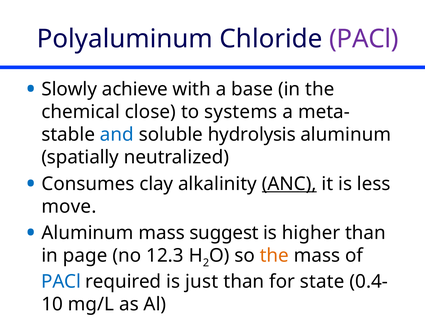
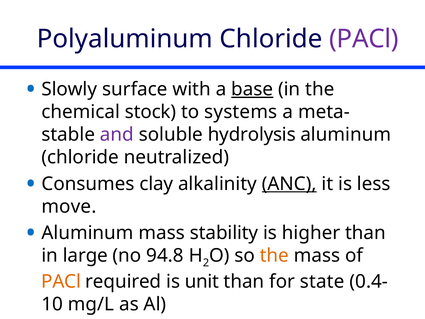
achieve: achieve -> surface (135, 89)
base underline: none -> present (252, 89)
close: close -> stock (151, 112)
and colour: blue -> purple (117, 135)
spatially: spatially -> chloride (80, 157)
suggest: suggest -> stability (224, 233)
page: page -> large (85, 255)
12.3: 12.3 -> 94.8 (165, 255)
PACl colour: blue -> orange (61, 281)
just: just -> unit (202, 281)
